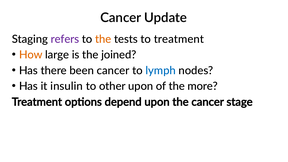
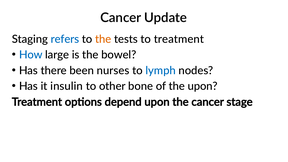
refers colour: purple -> blue (65, 39)
How colour: orange -> blue (31, 55)
joined: joined -> bowel (119, 55)
been cancer: cancer -> nurses (113, 71)
other upon: upon -> bone (141, 86)
the more: more -> upon (203, 86)
